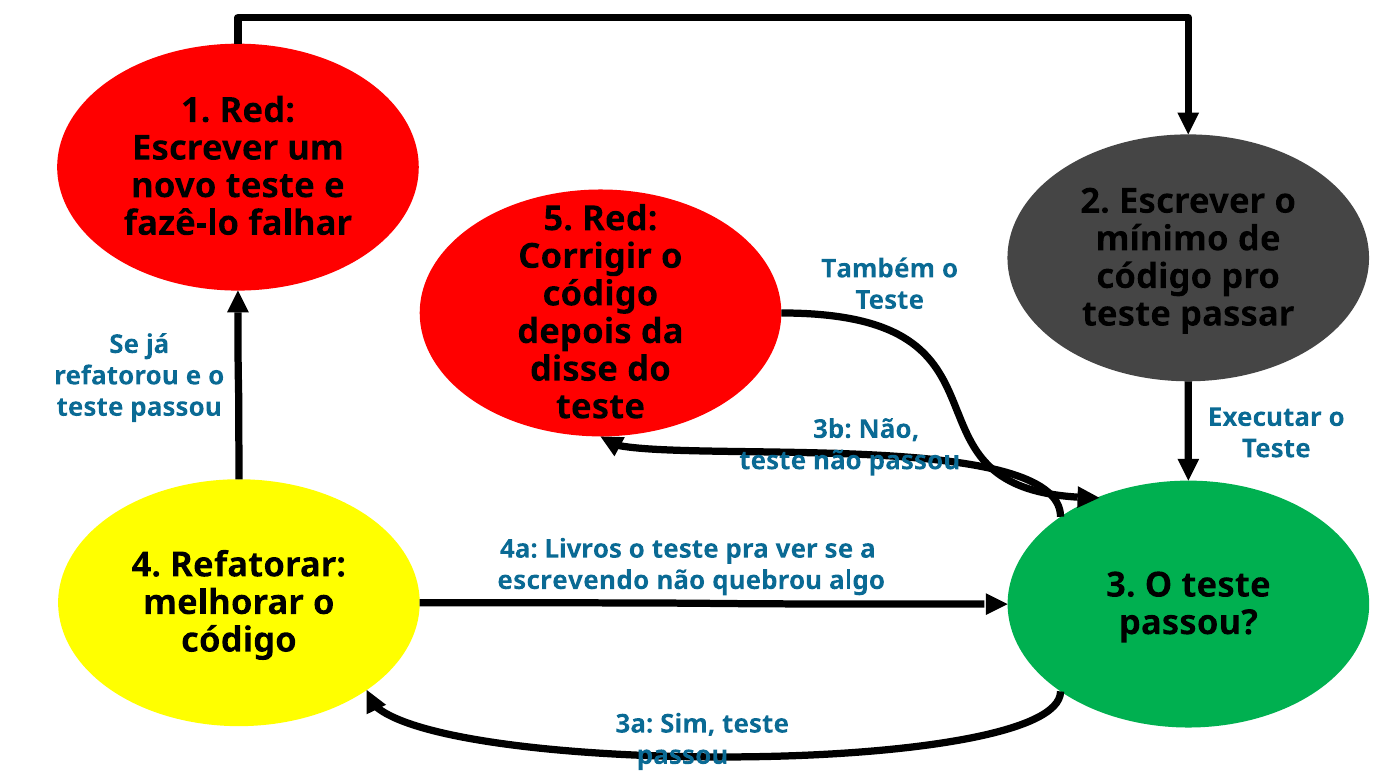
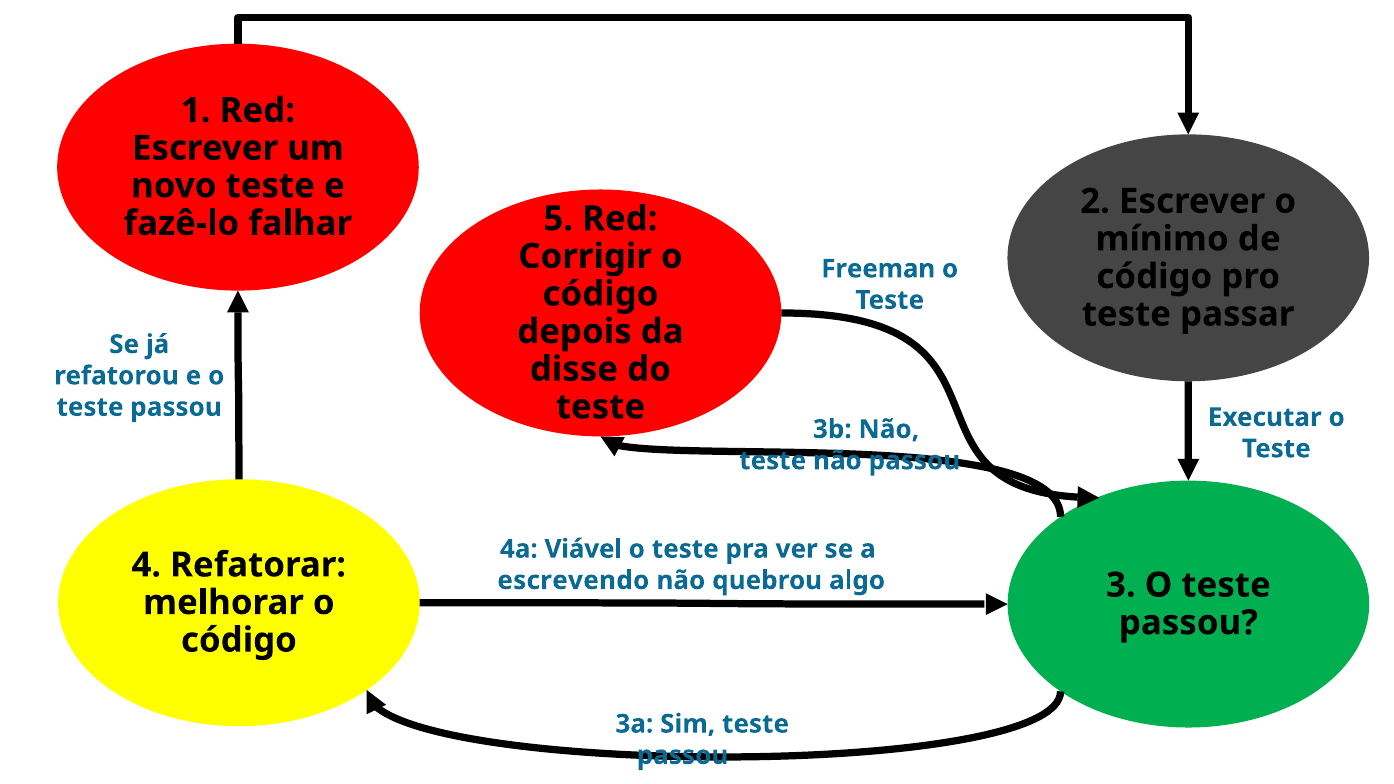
Também: Também -> Freeman (878, 269)
Livros: Livros -> Viável (583, 549)
